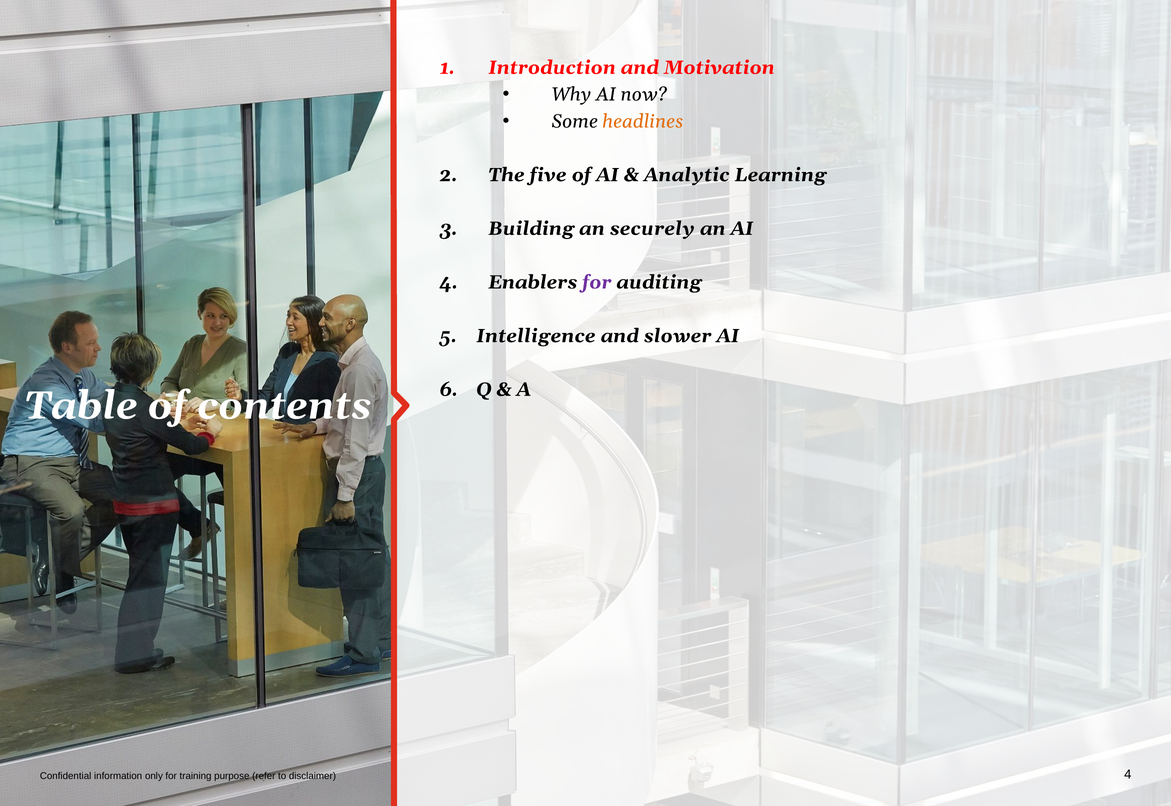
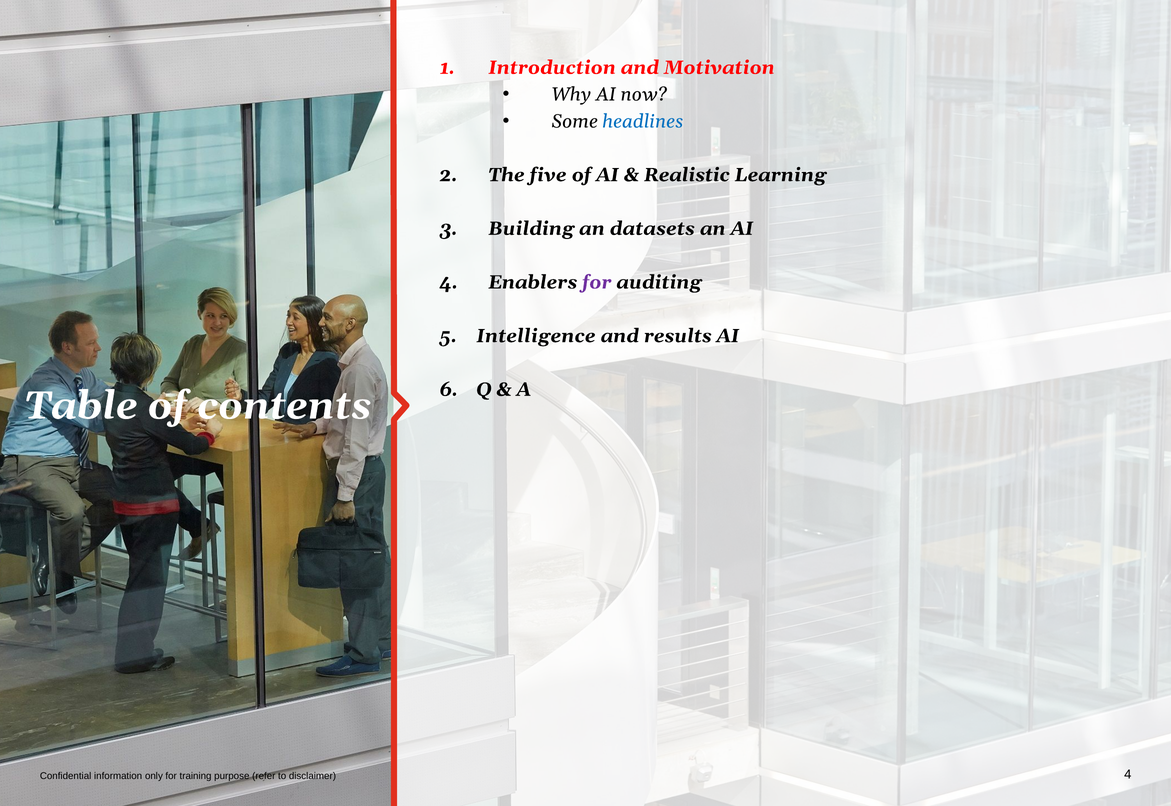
headlines colour: orange -> blue (643, 121)
Analytic: Analytic -> Realistic (687, 175)
securely: securely -> datasets (652, 229)
slower: slower -> results (678, 336)
